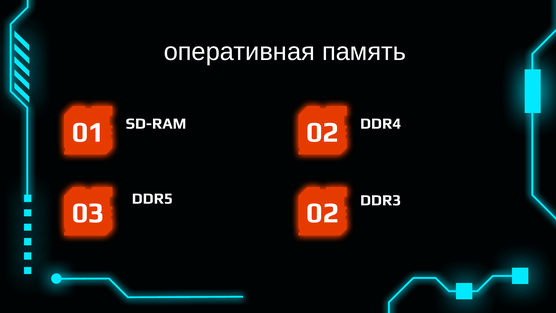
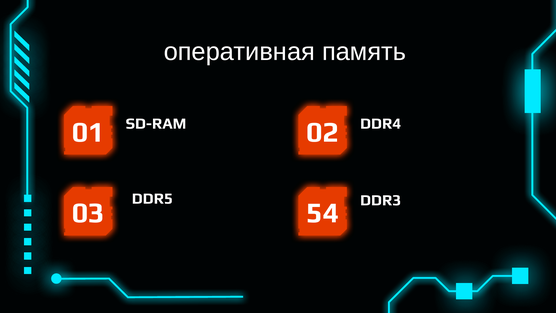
03 02: 02 -> 54 (323, 213)
